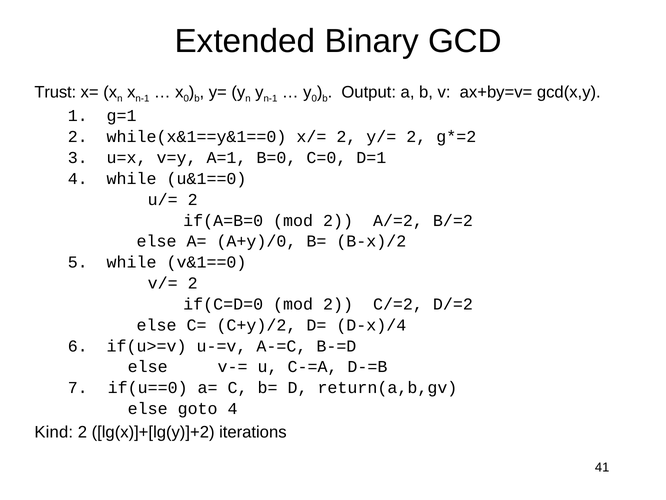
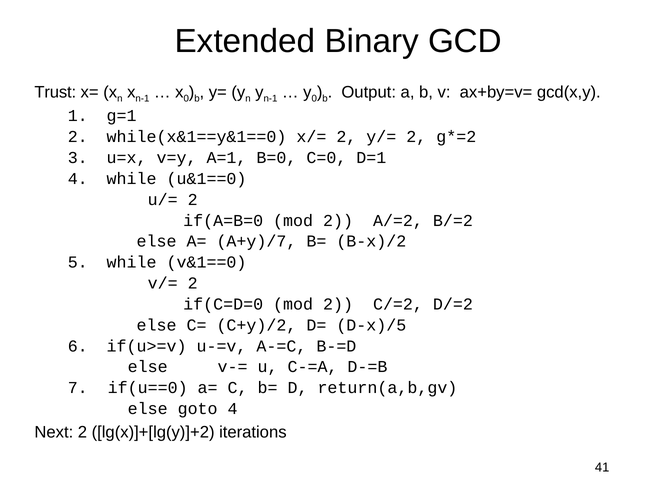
A+y)/0: A+y)/0 -> A+y)/7 (256, 241)
D-x)/4: D-x)/4 -> D-x)/5 (371, 325)
Kind: Kind -> Next (54, 432)
